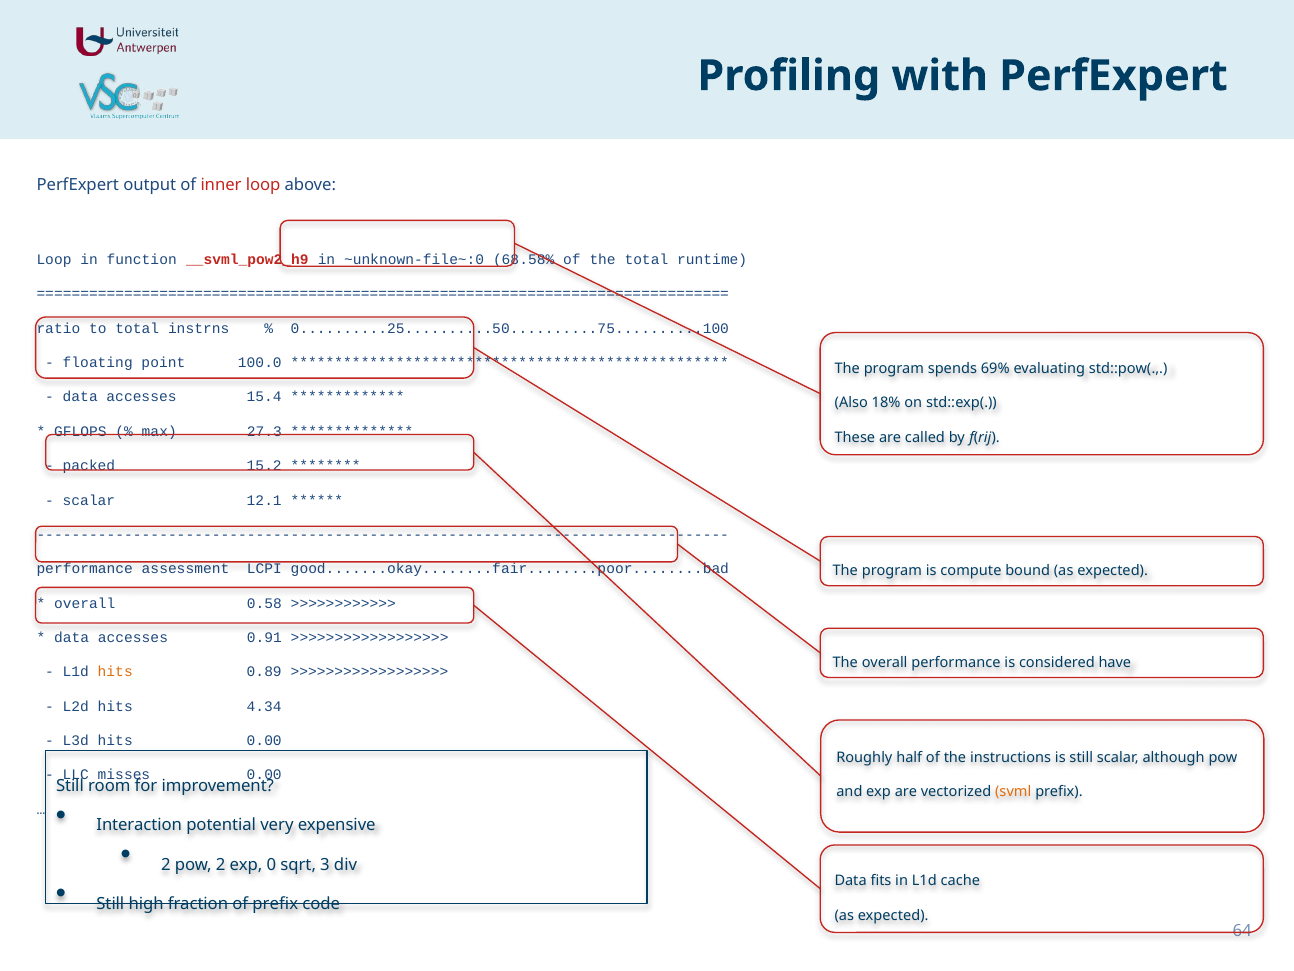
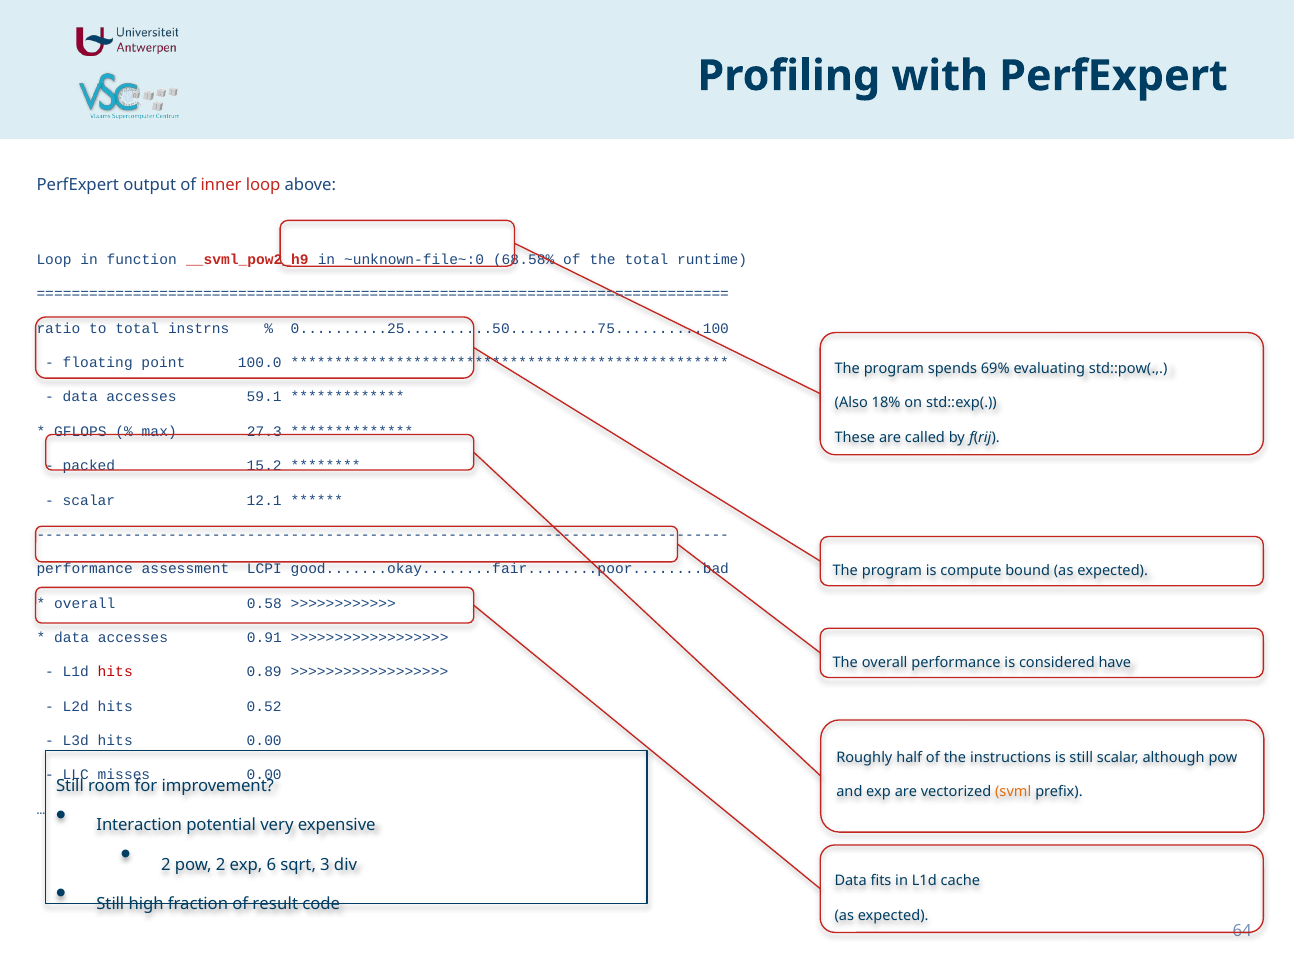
15.4: 15.4 -> 59.1 (264, 397)
hits colour: orange -> red (115, 672)
4.34: 4.34 -> 0.52 (264, 706)
0: 0 -> 6 (271, 864)
of prefix: prefix -> result (275, 903)
